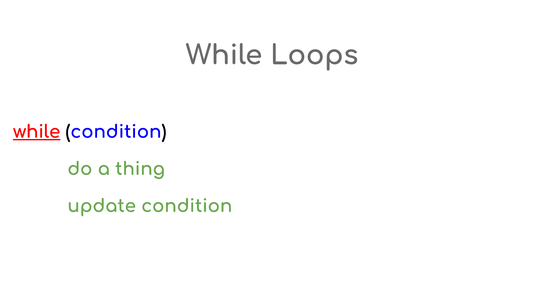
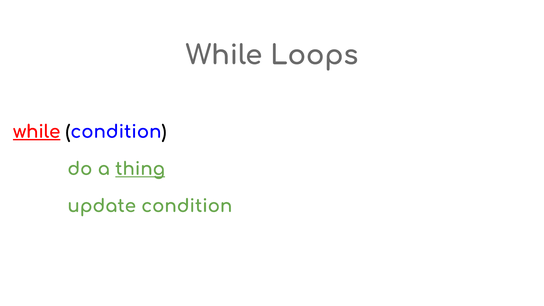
thing underline: none -> present (140, 169)
